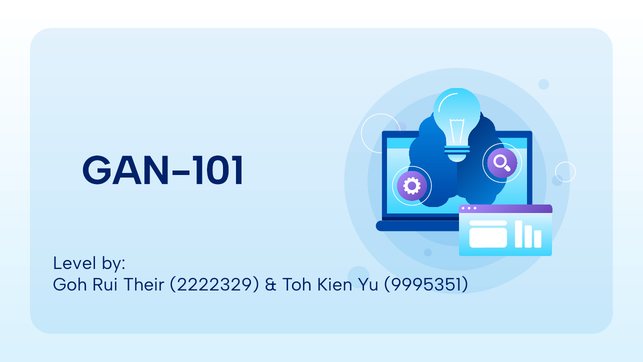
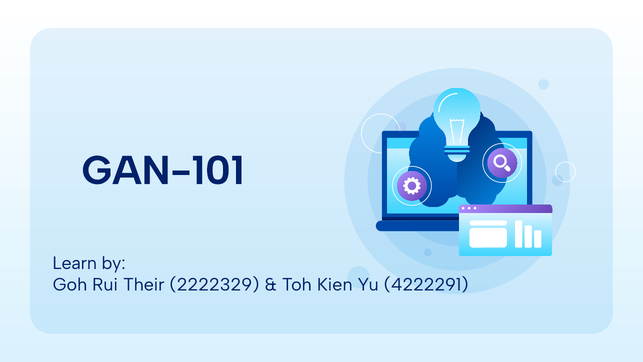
Level: Level -> Learn (75, 263)
9995351: 9995351 -> 4222291 (426, 285)
